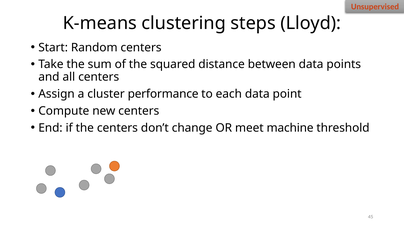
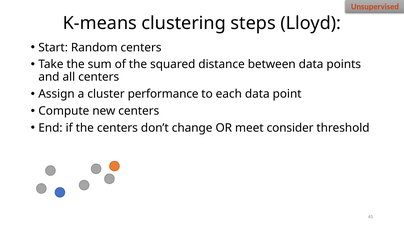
machine: machine -> consider (290, 128)
